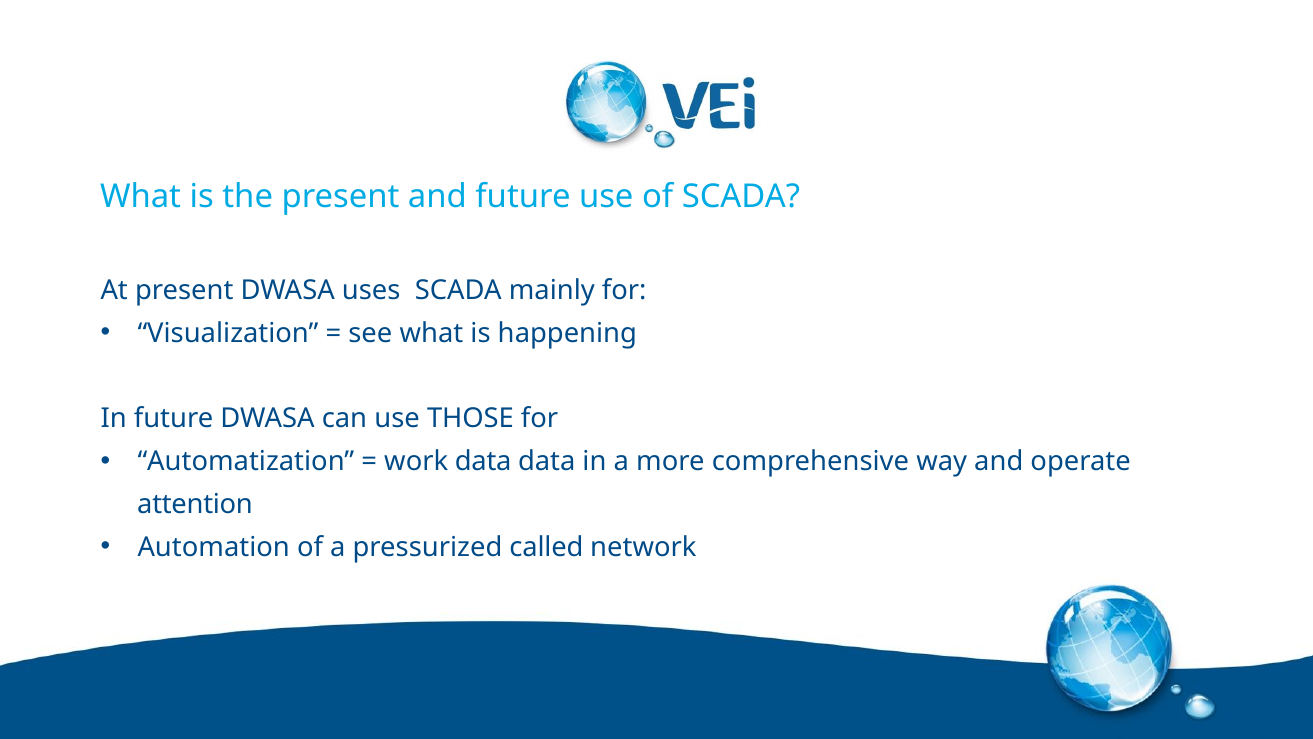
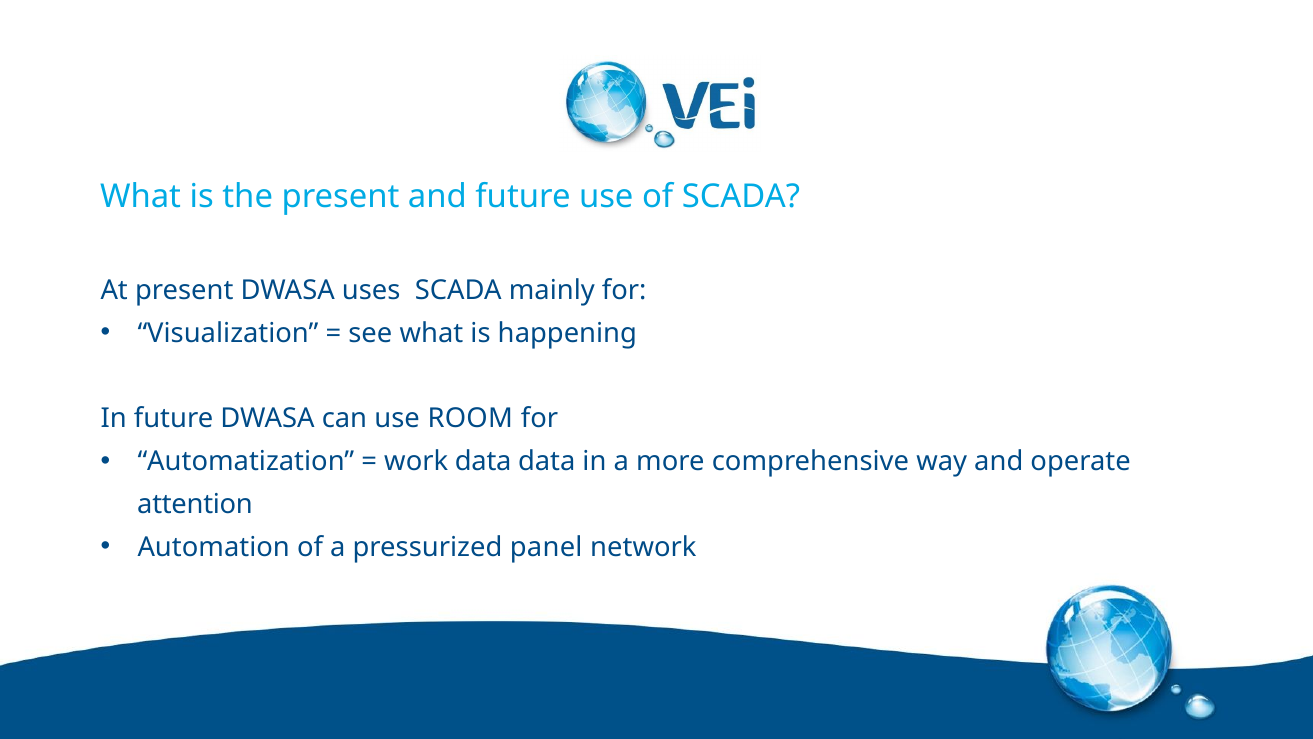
THOSE: THOSE -> ROOM (470, 419)
called: called -> panel (546, 547)
